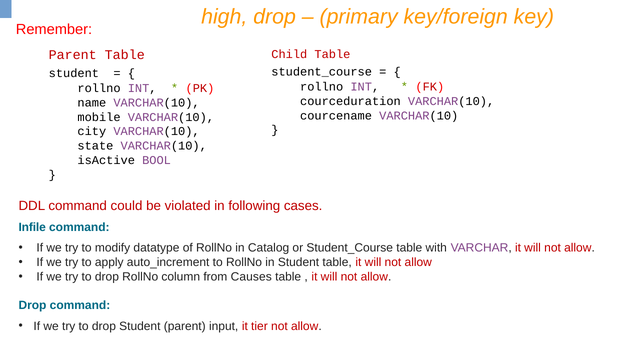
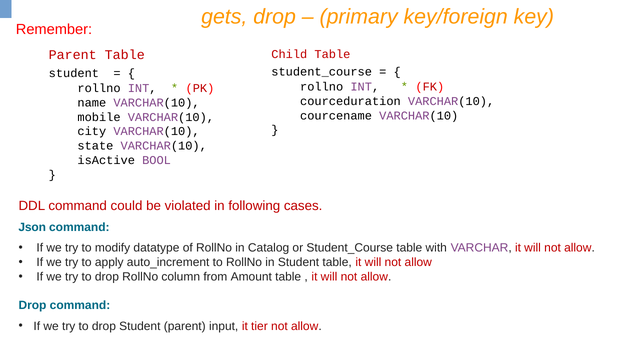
high: high -> gets (224, 17)
Infile: Infile -> Json (32, 228)
Causes: Causes -> Amount (251, 277)
